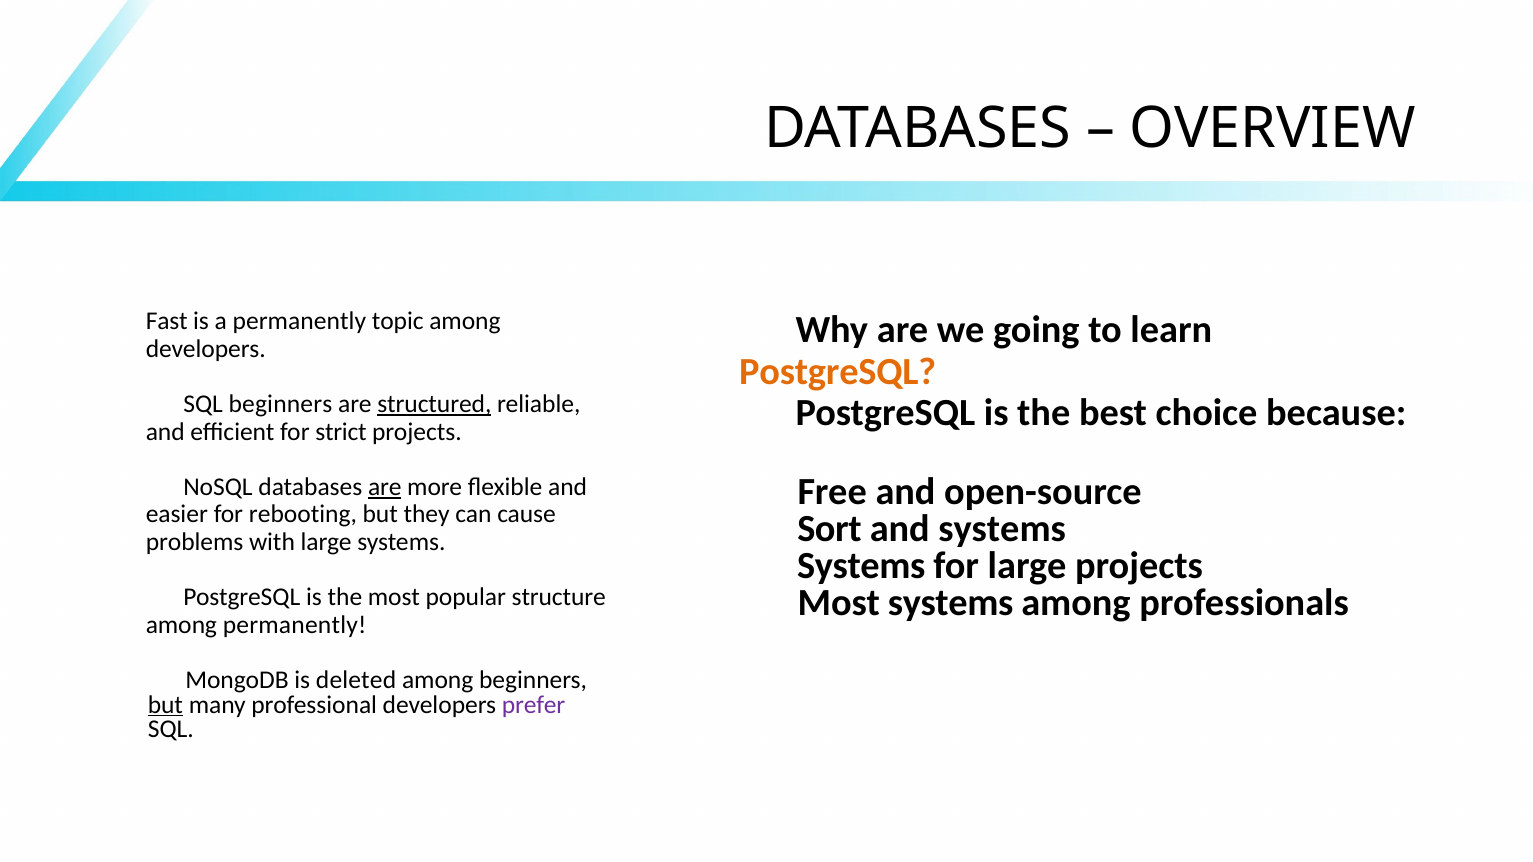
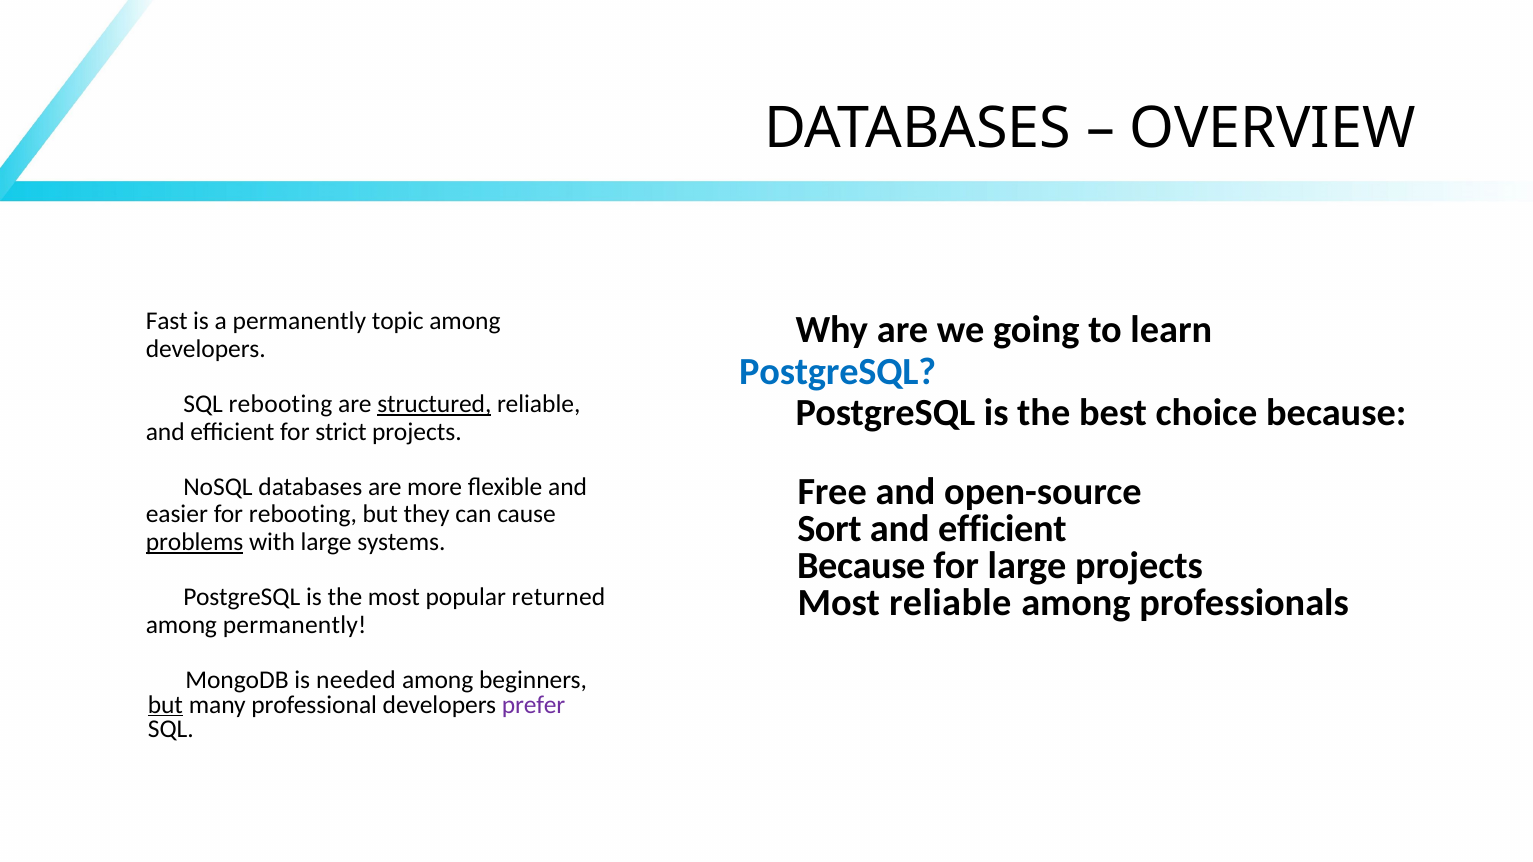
PostgreSQL colour: orange -> blue (838, 372)
beginners: beginners -> rebooting (280, 404)
are underline: present -> none (385, 487)
systems: systems -> efficient (1002, 529)
problems underline: none -> present (195, 542)
Systems: Systems -> Because (861, 566)
structure: structure -> returned (559, 597)
Most systems: systems -> reliable (950, 603)
deleted: deleted -> needed (356, 680)
